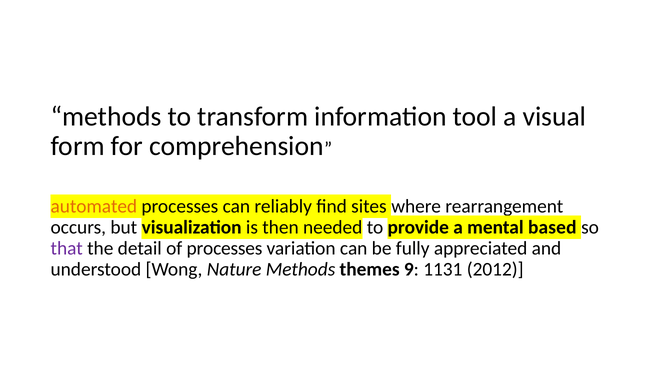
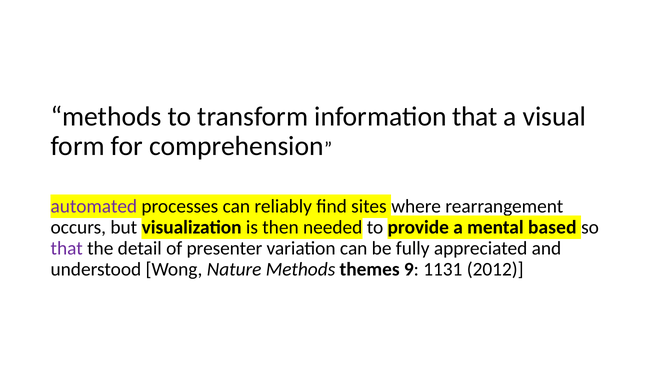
information tool: tool -> that (475, 117)
automated colour: orange -> purple (94, 207)
of processes: processes -> presenter (224, 249)
